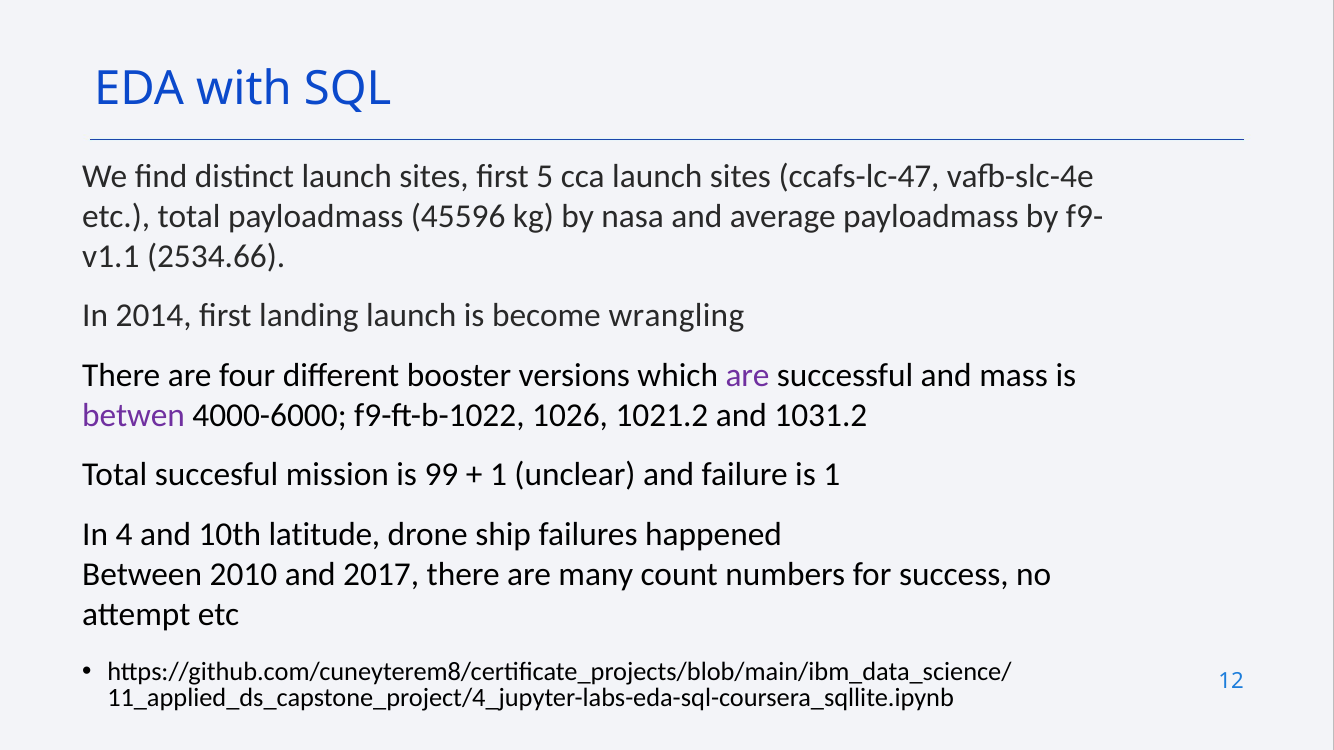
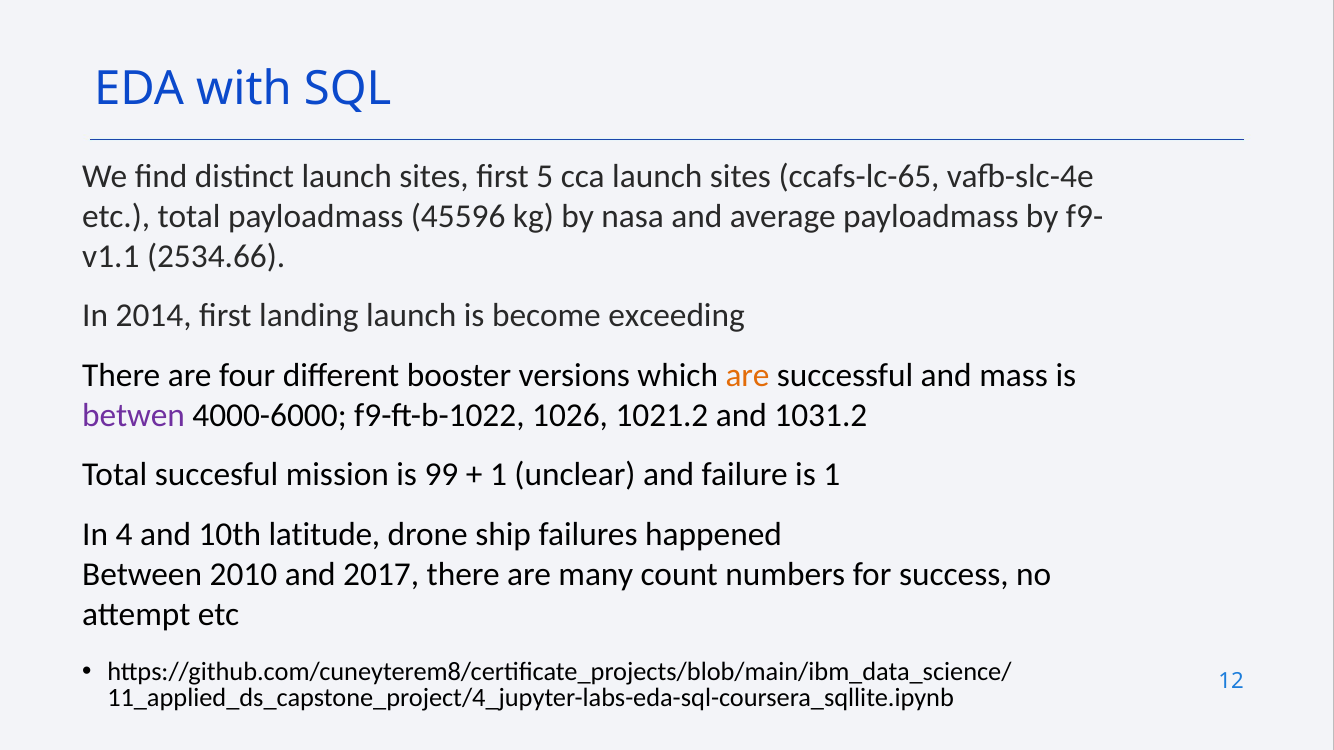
ccafs-lc-47: ccafs-lc-47 -> ccafs-lc-65 (859, 177)
wrangling: wrangling -> exceeding (677, 316)
are colour: purple -> orange (748, 376)
